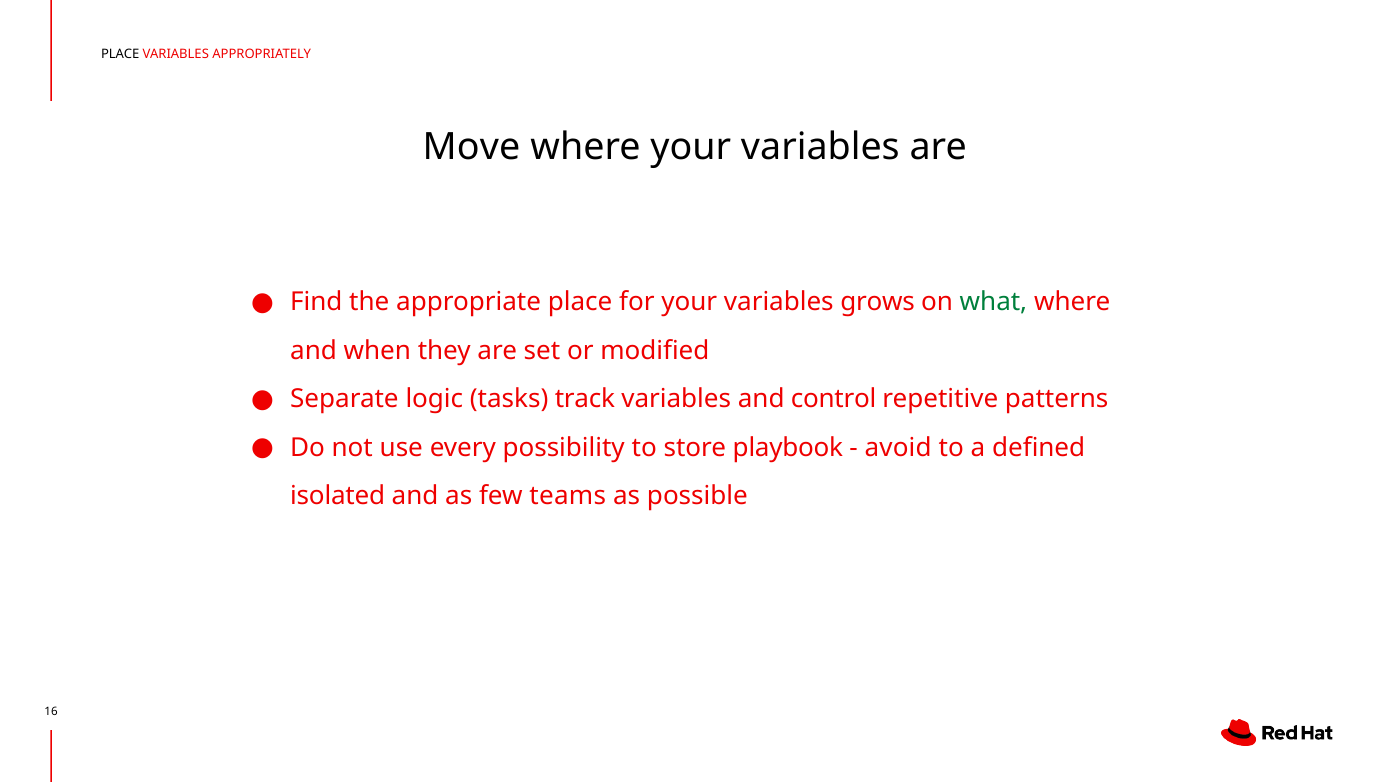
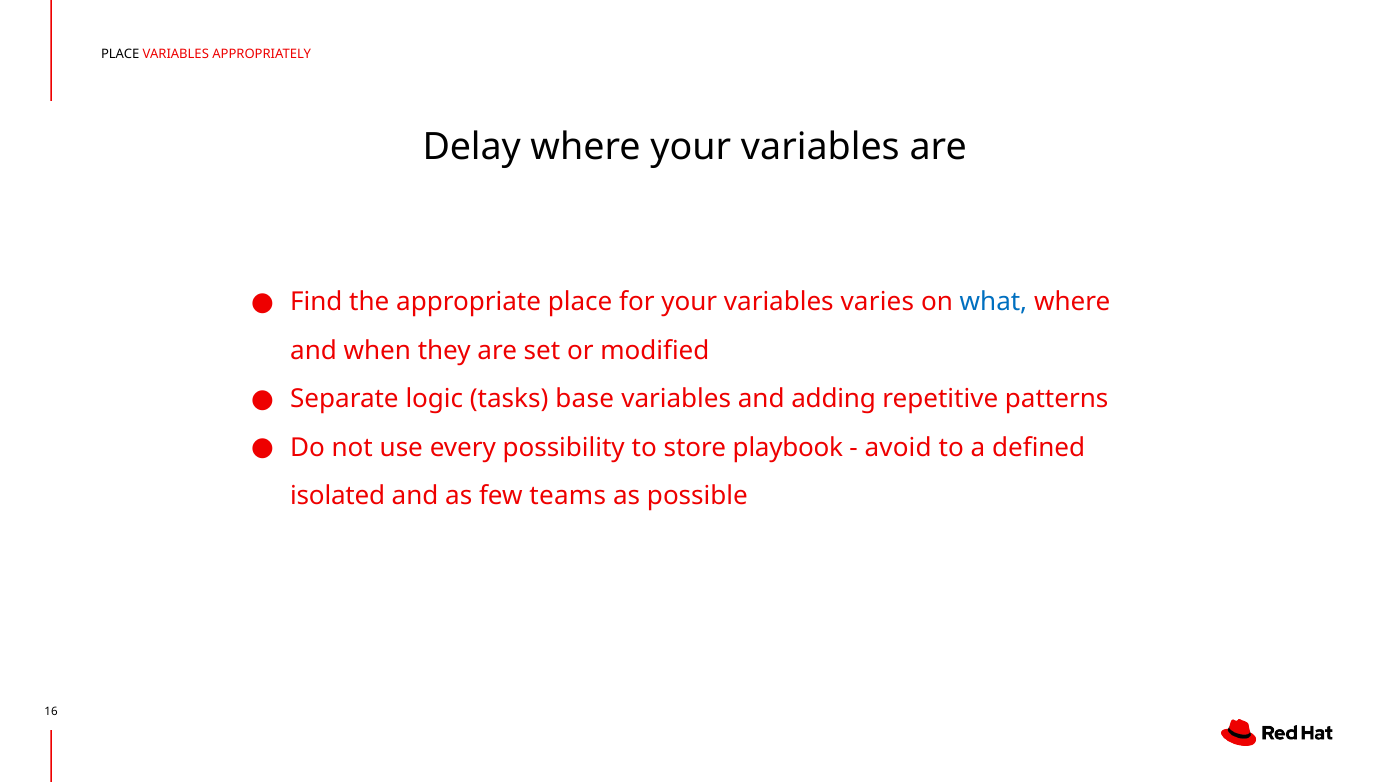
Move: Move -> Delay (472, 147)
grows: grows -> varies (877, 302)
what colour: green -> blue (993, 302)
track: track -> base (585, 399)
control: control -> adding (834, 399)
